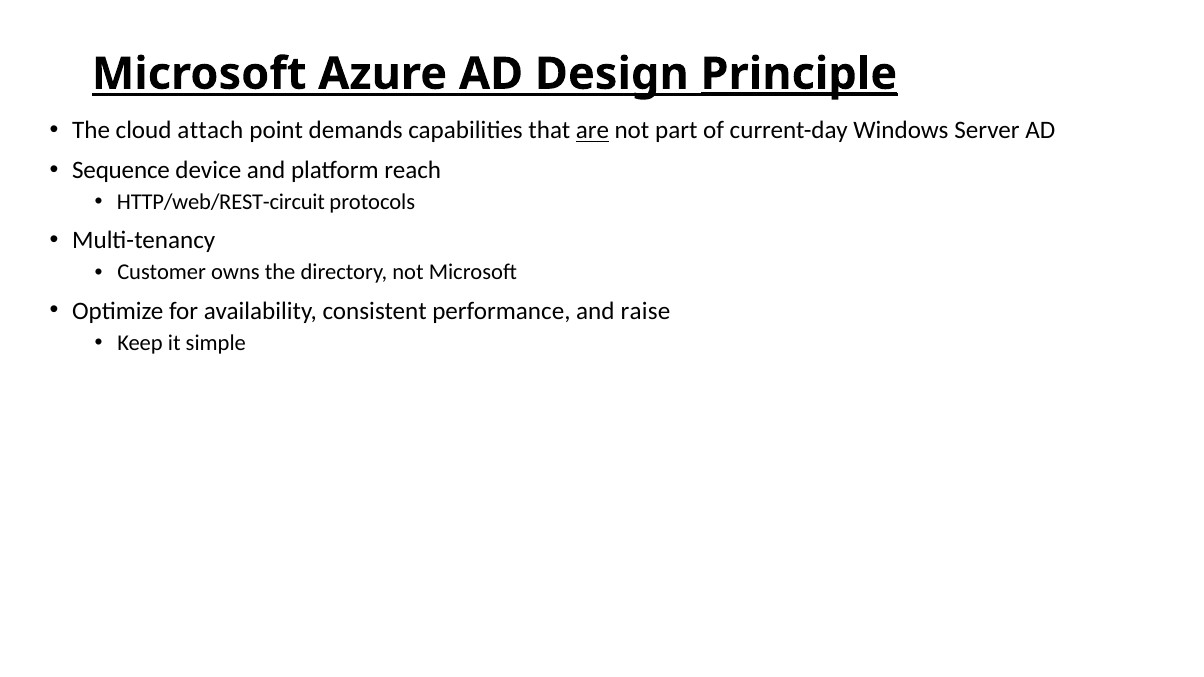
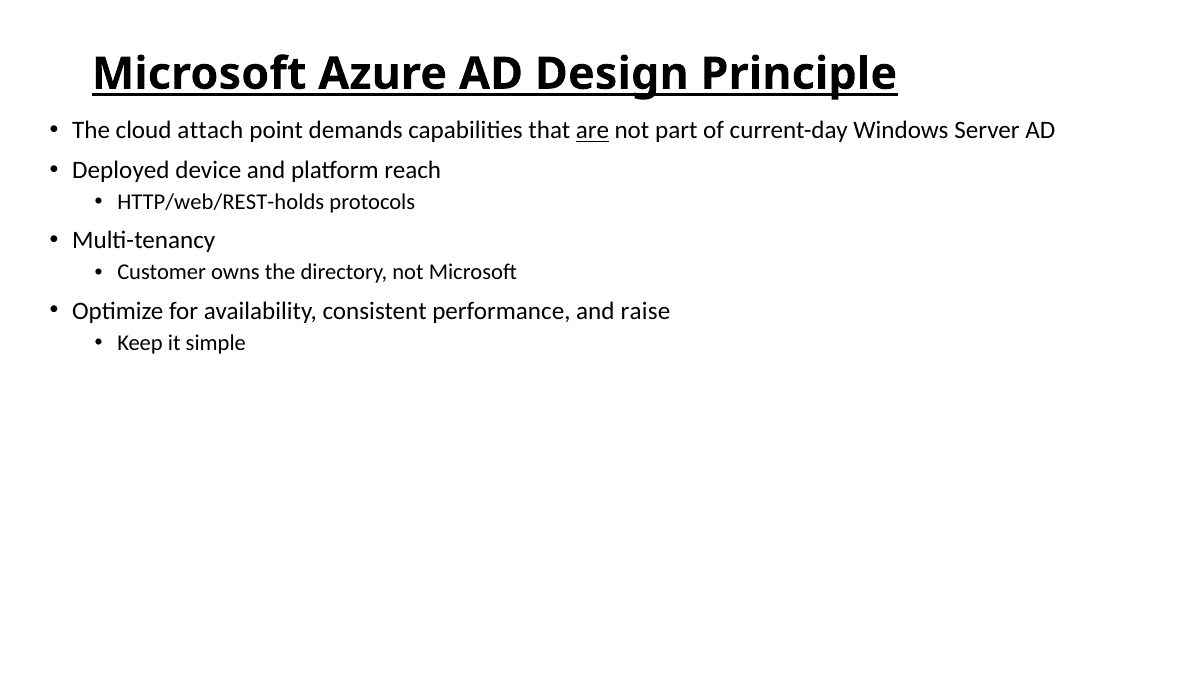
Principle underline: present -> none (799, 74)
Sequence: Sequence -> Deployed (121, 170)
HTTP/web/REST-circuit: HTTP/web/REST-circuit -> HTTP/web/REST-holds (221, 202)
